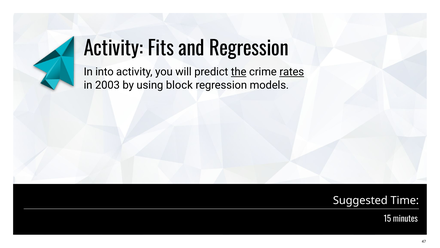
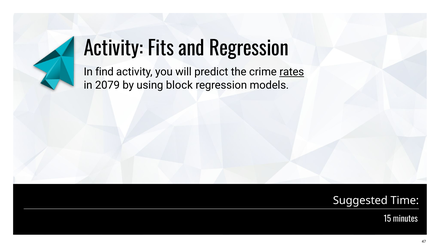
into: into -> find (104, 72)
the underline: present -> none (239, 72)
2003: 2003 -> 2079 (107, 85)
